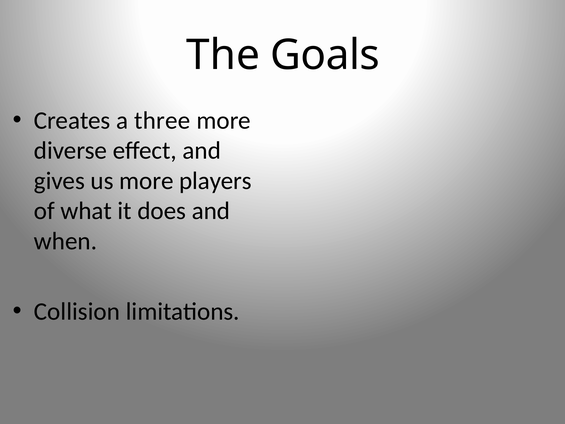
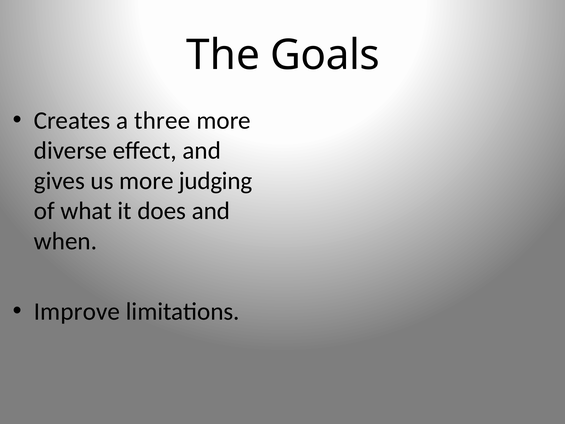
players: players -> judging (215, 181)
Collision: Collision -> Improve (77, 311)
